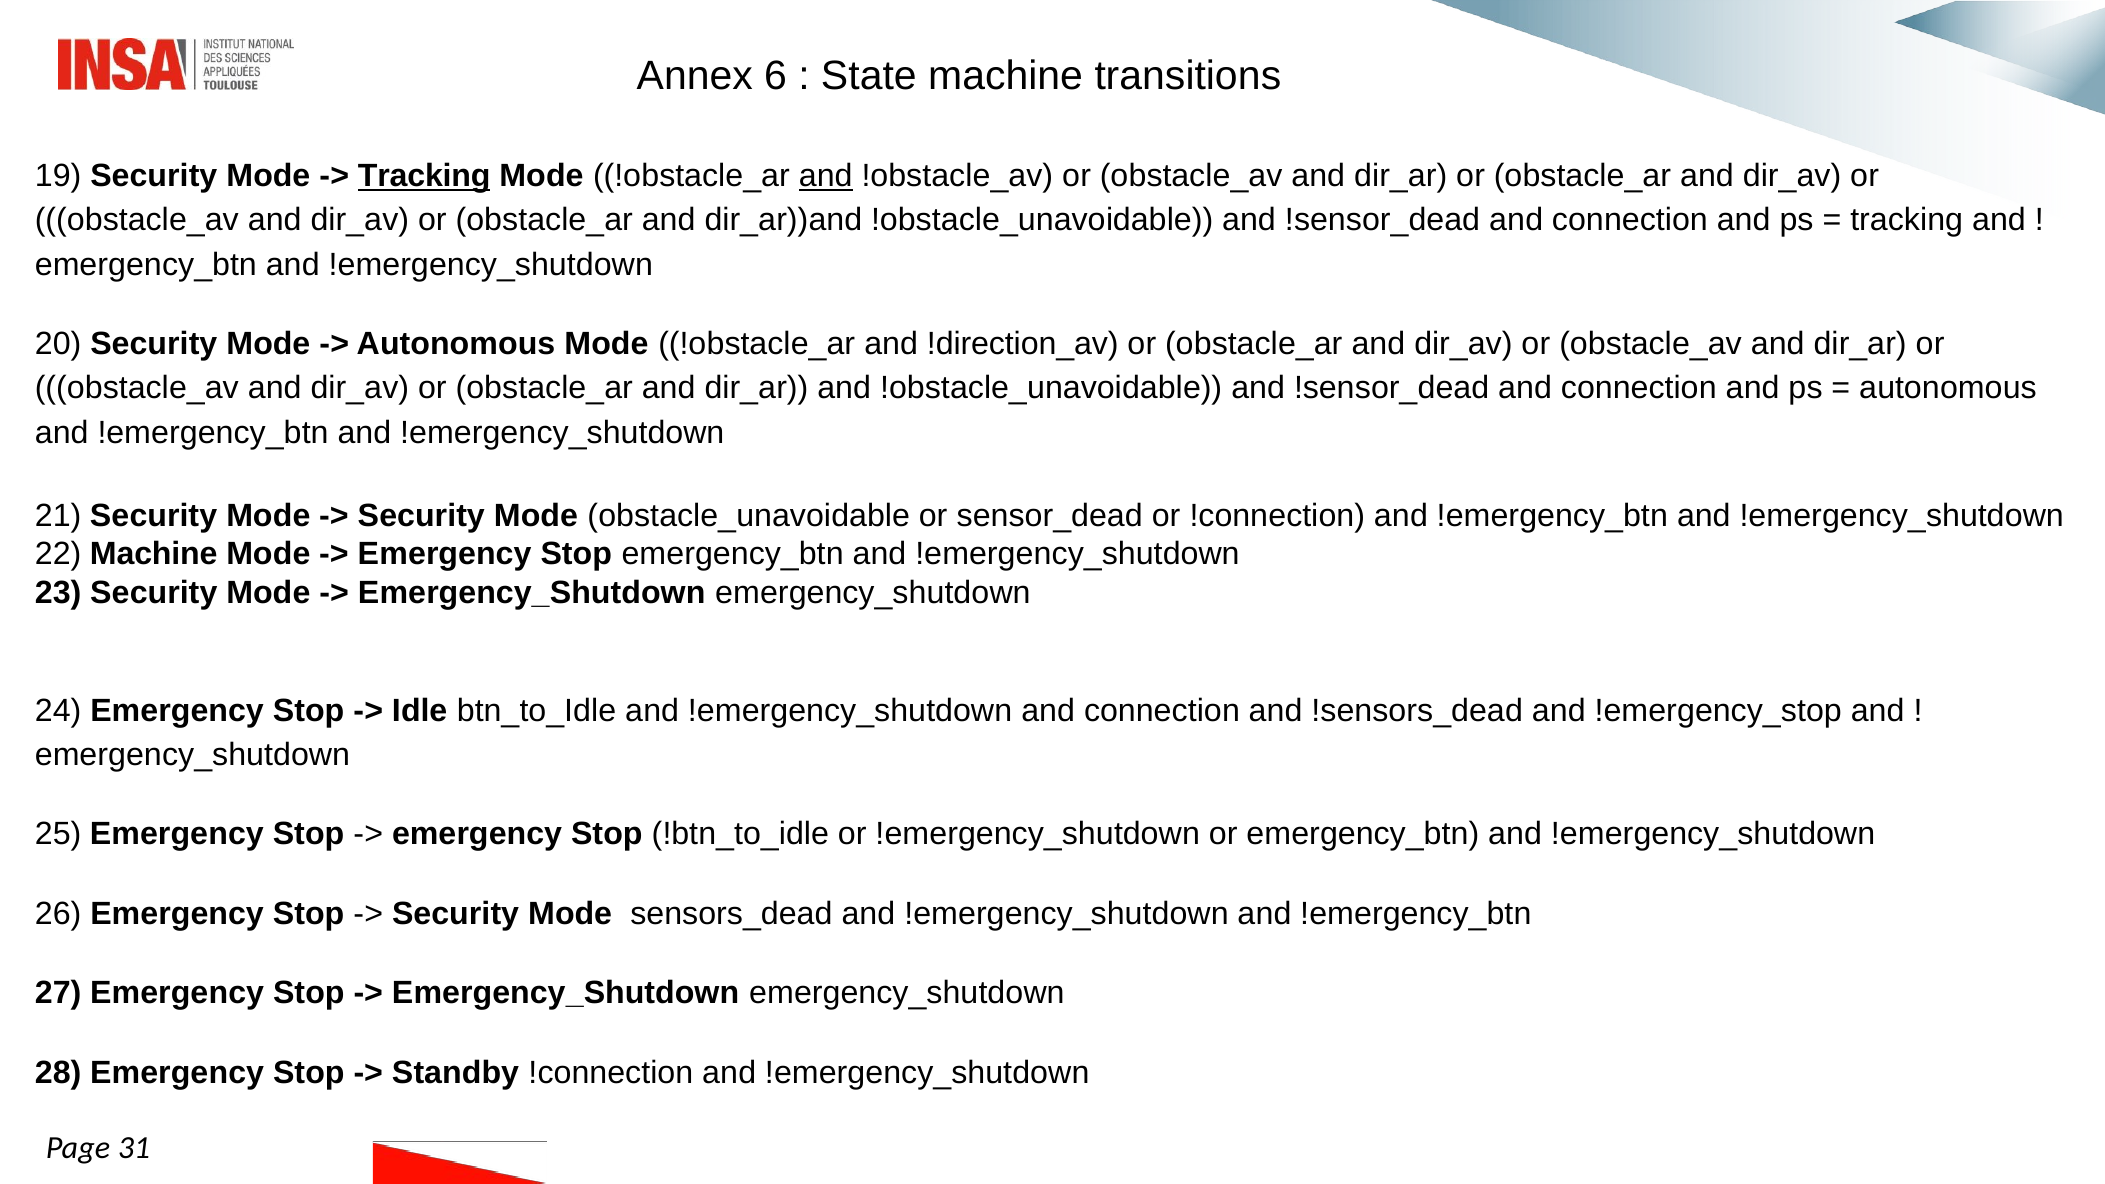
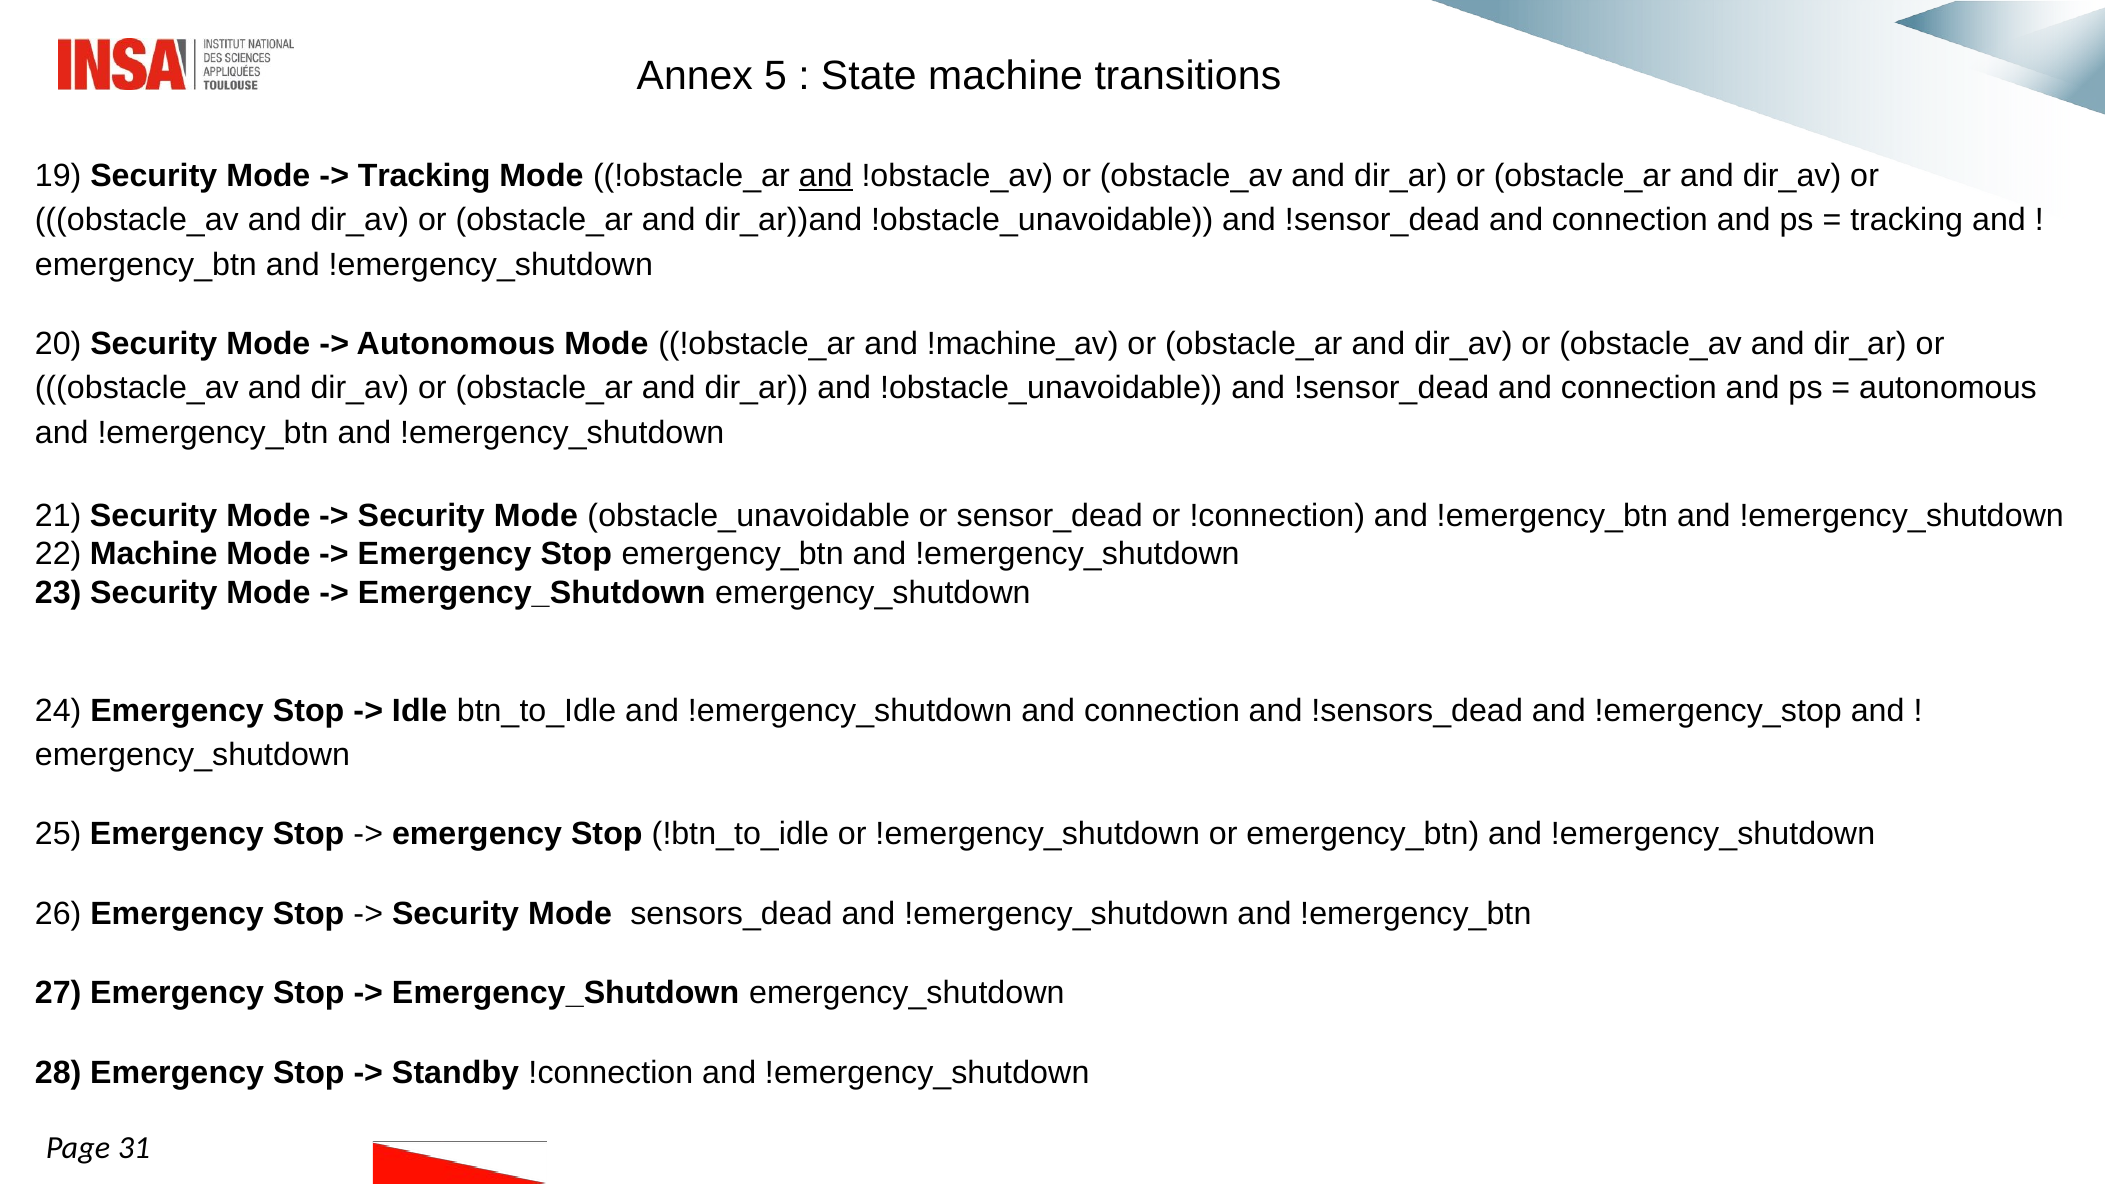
6: 6 -> 5 (776, 76)
Tracking underline: present -> none (424, 176)
!direction_av: !direction_av -> !machine_av (1023, 344)
